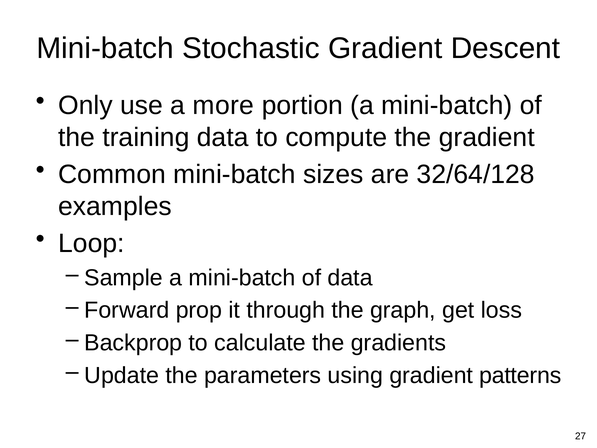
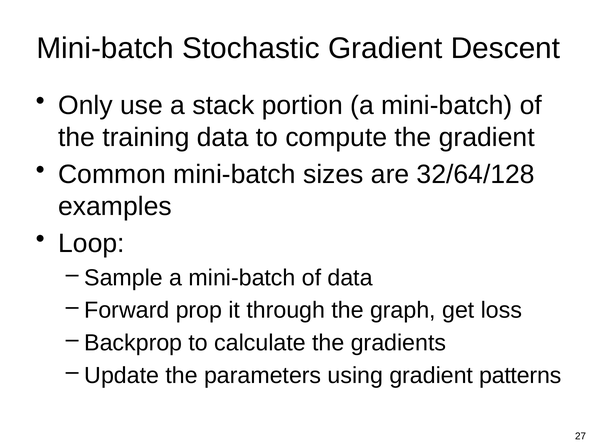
more: more -> stack (223, 105)
